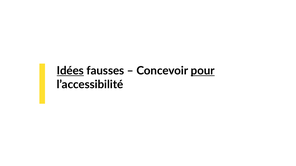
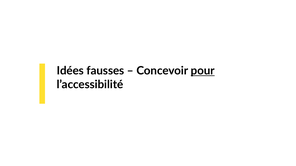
Idées underline: present -> none (70, 71)
